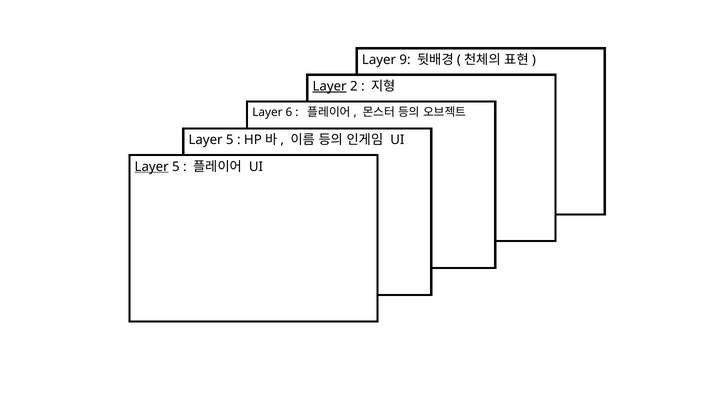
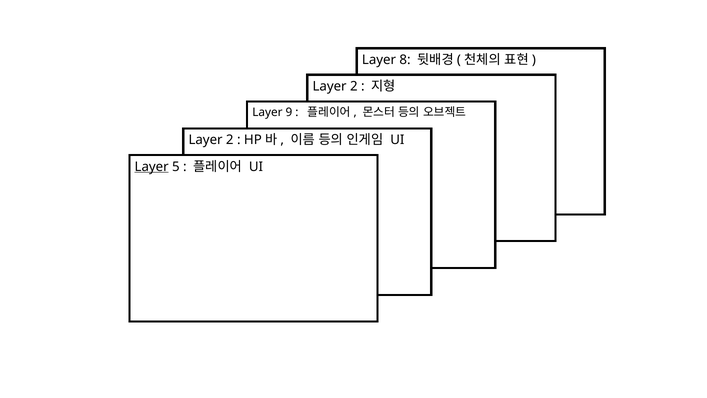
9: 9 -> 8 (405, 60)
Layer underline: present -> none (330, 86)
6: 6 -> 9 (289, 112)
5: 5 -> 2 (230, 140)
